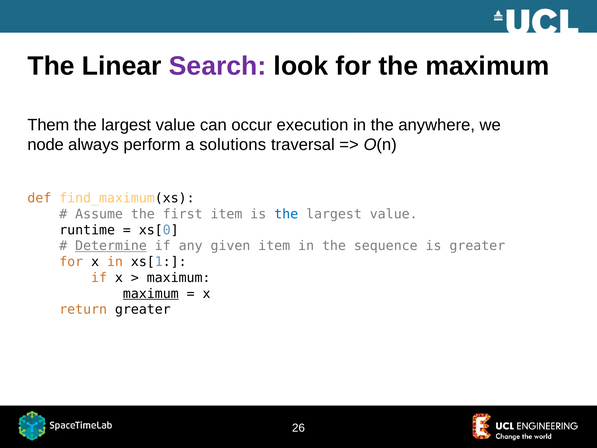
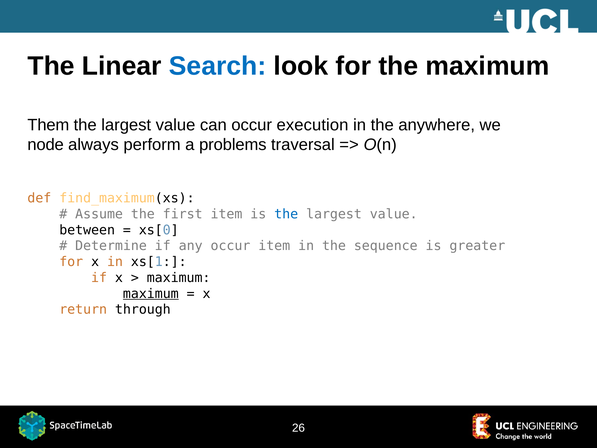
Search colour: purple -> blue (218, 66)
solutions: solutions -> problems (233, 145)
runtime: runtime -> between (87, 230)
Determine underline: present -> none (111, 246)
any given: given -> occur (230, 246)
return greater: greater -> through (143, 309)
